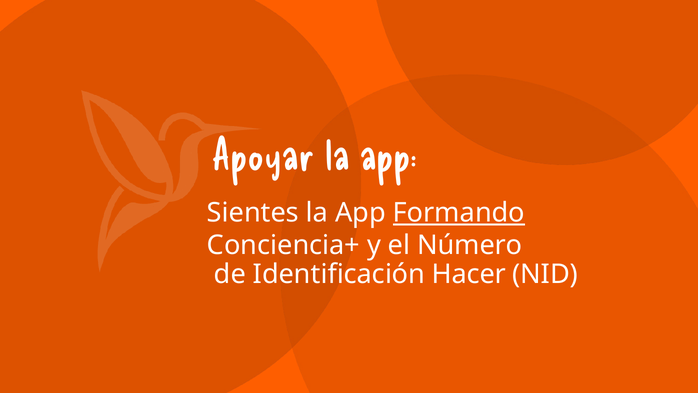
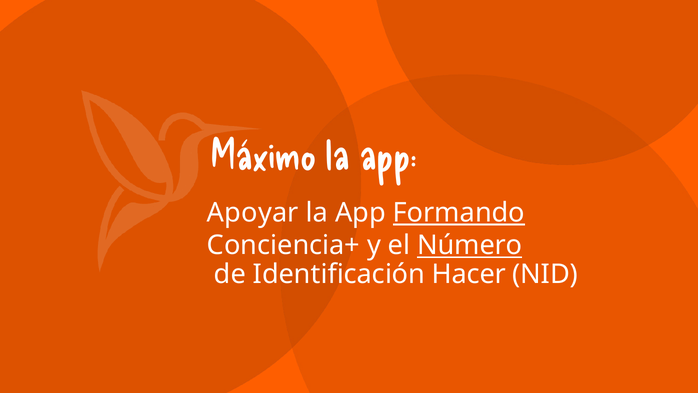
Apoyar: Apoyar -> Máximo (264, 156)
Sientes: Sientes -> Apoyar (253, 213)
Número underline: none -> present (470, 245)
